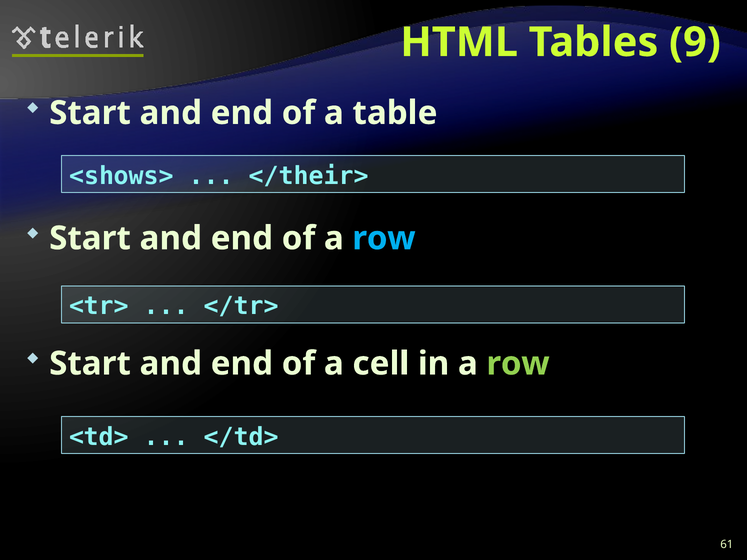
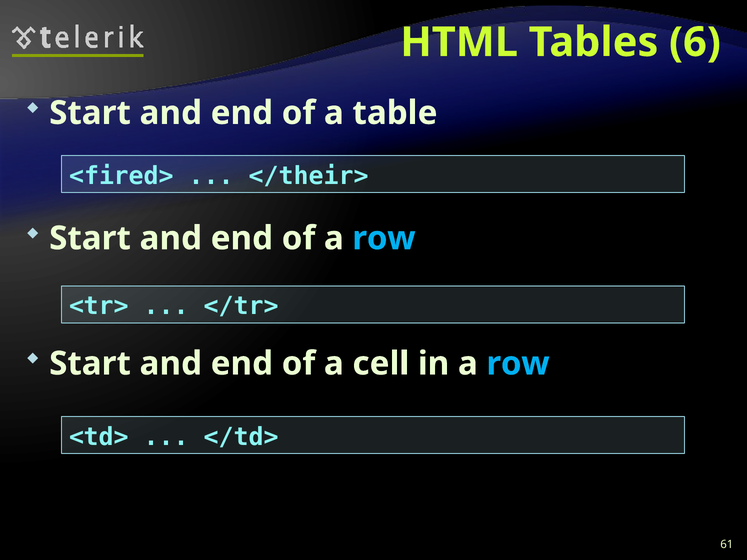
9: 9 -> 6 (695, 42)
<shows>: <shows> -> <fired> (121, 176)
row colour: light green -> light blue (518, 364)
